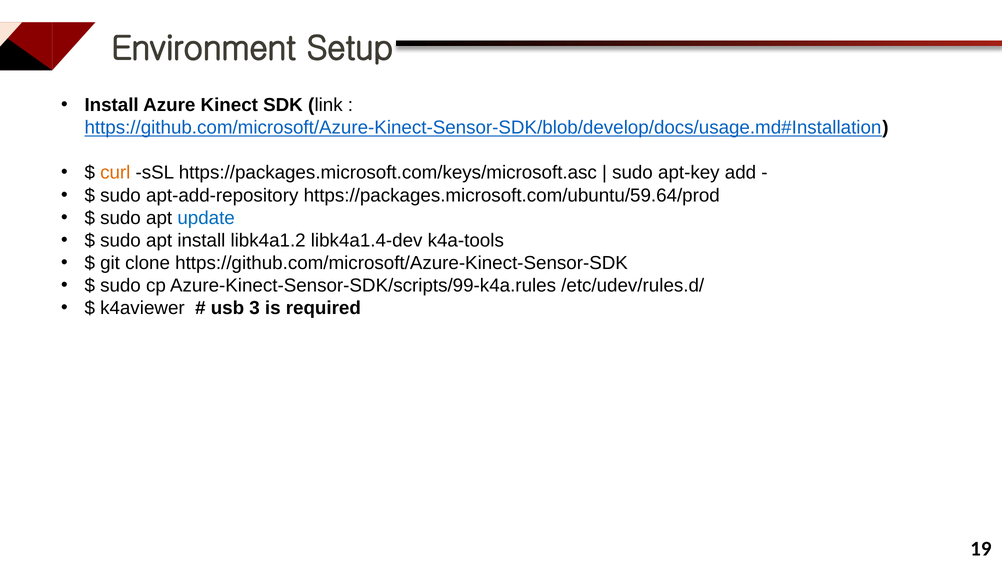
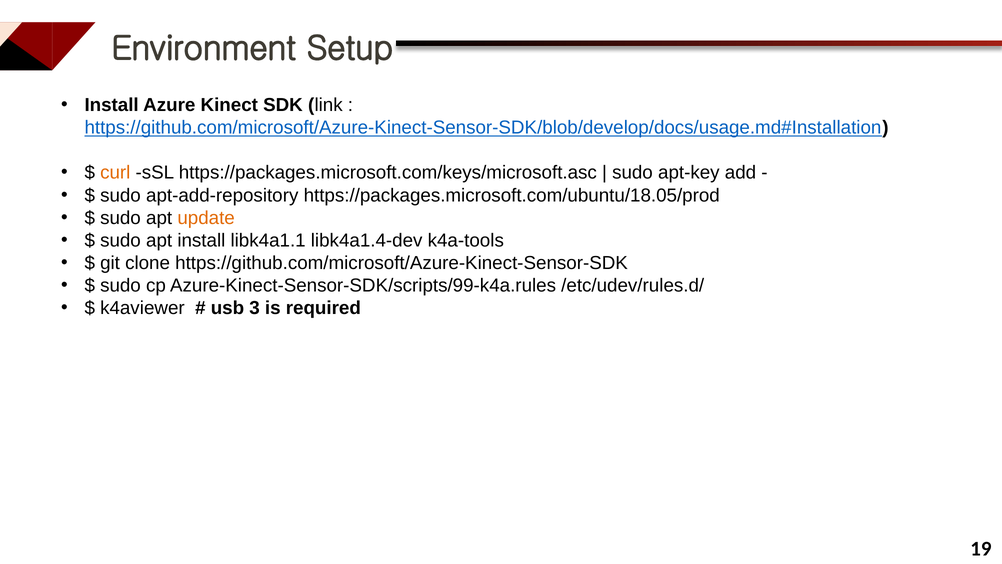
https://packages.microsoft.com/ubuntu/59.64/prod: https://packages.microsoft.com/ubuntu/59.64/prod -> https://packages.microsoft.com/ubuntu/18.05/prod (512, 195)
update colour: blue -> orange (206, 218)
libk4a1.2: libk4a1.2 -> libk4a1.1 (268, 240)
